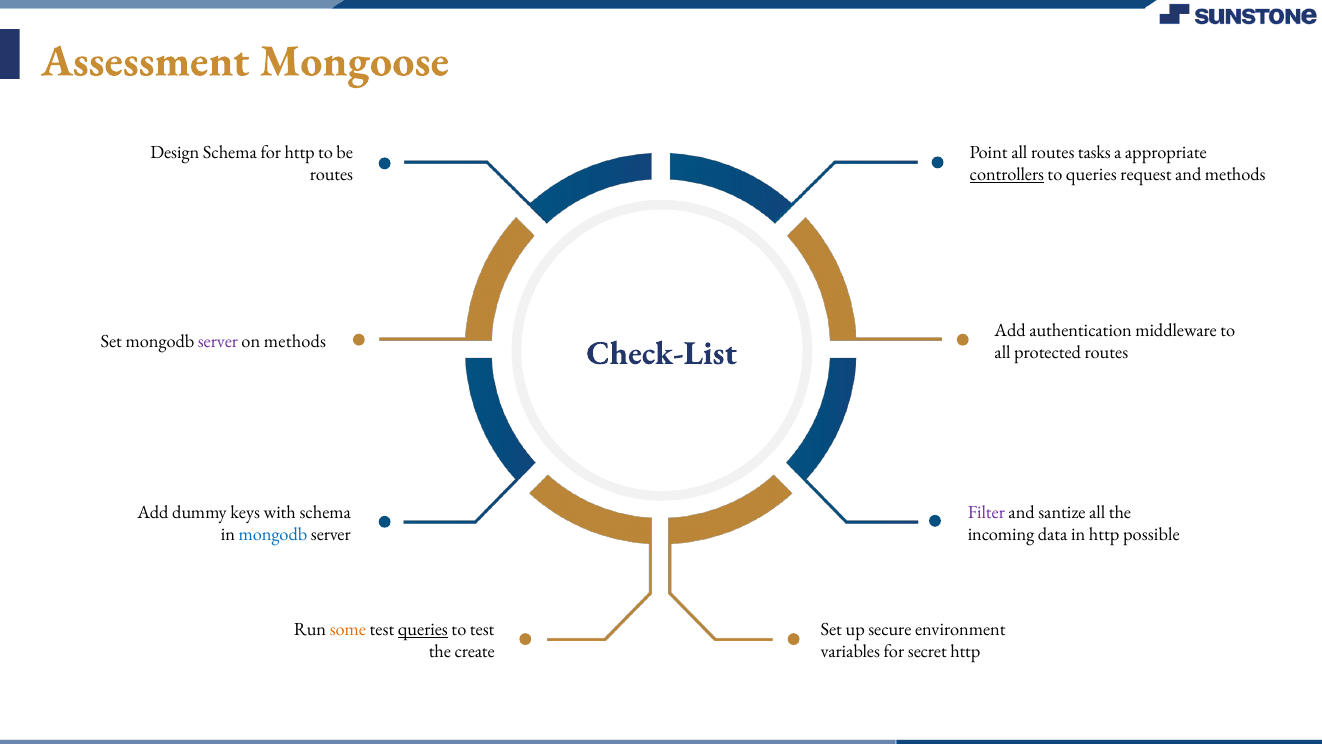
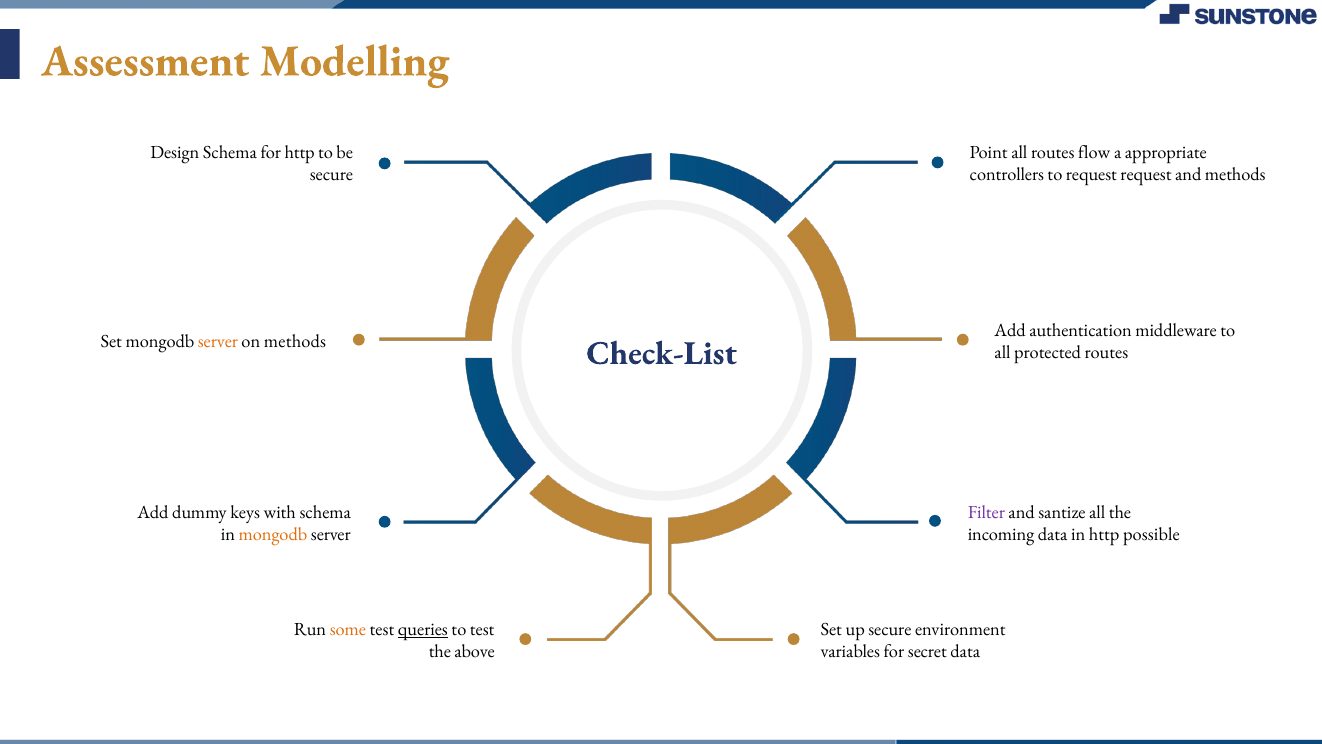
Mongoose: Mongoose -> Modelling (355, 61)
tasks: tasks -> flow (1094, 152)
routes: routes -> secure (331, 174)
controllers underline: present -> none (1007, 174)
to queries: queries -> request (1091, 174)
server colour: purple -> orange (218, 341)
mongodb colour: blue -> orange (273, 534)
create: create -> above (475, 651)
secret http: http -> data (965, 651)
